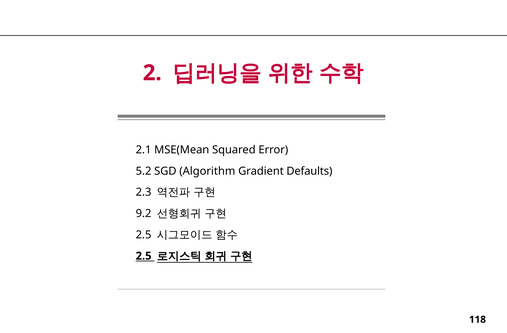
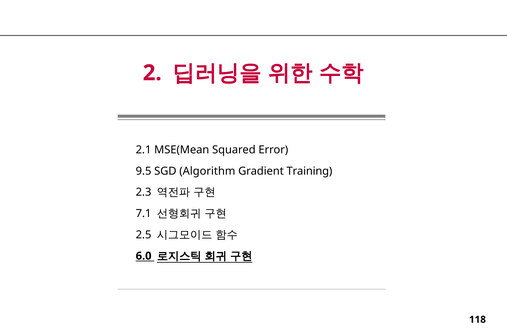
5.2: 5.2 -> 9.5 (144, 171)
Defaults: Defaults -> Training (309, 171)
9.2: 9.2 -> 7.1 (144, 214)
2.5: 2.5 -> 6.0 (144, 256)
